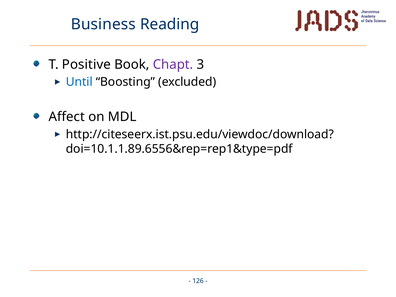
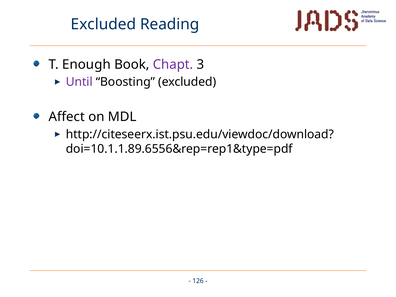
Business: Business -> Excluded (103, 24)
Positive: Positive -> Enough (86, 64)
Until colour: blue -> purple (79, 82)
